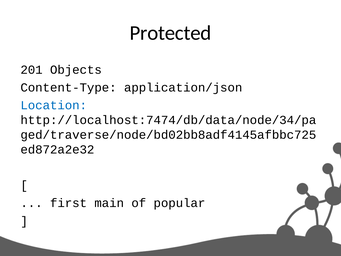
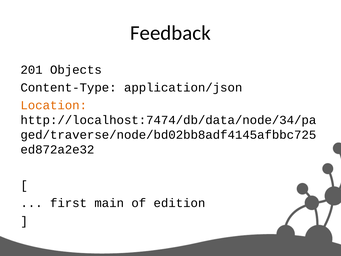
Protected: Protected -> Feedback (170, 33)
Location colour: blue -> orange (54, 105)
popular: popular -> edition (179, 203)
